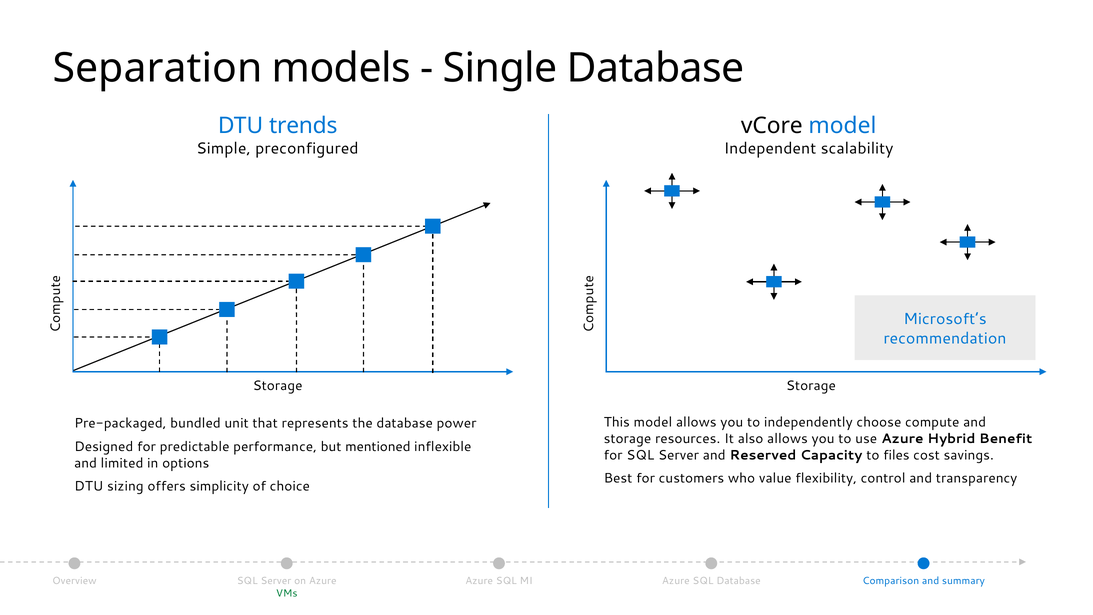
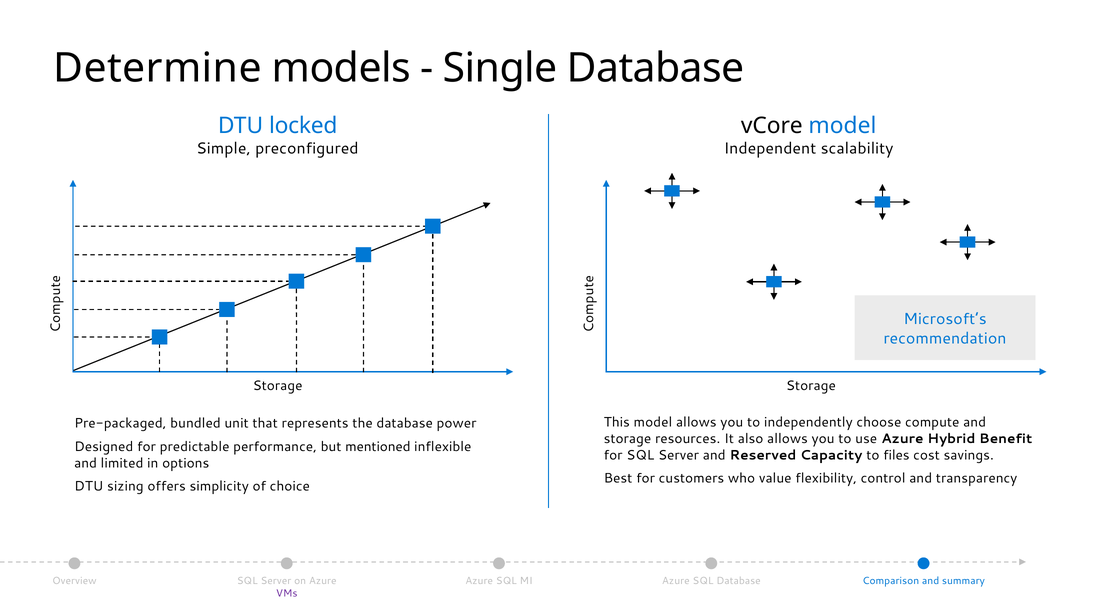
Separation: Separation -> Determine (157, 68)
trends: trends -> locked (303, 126)
VMs colour: green -> purple (287, 593)
